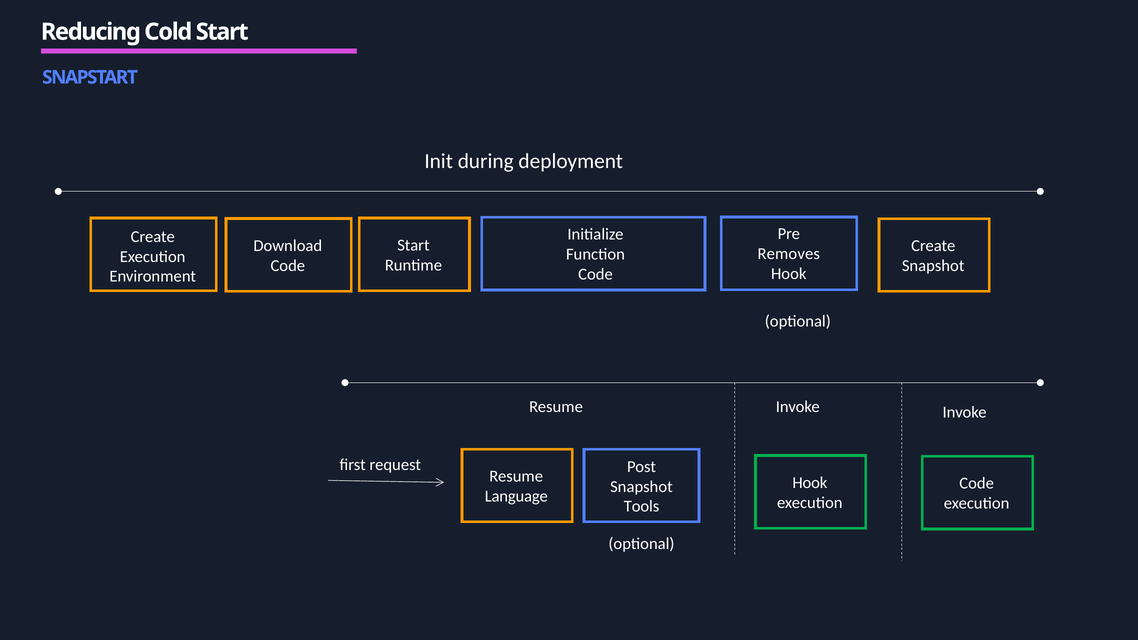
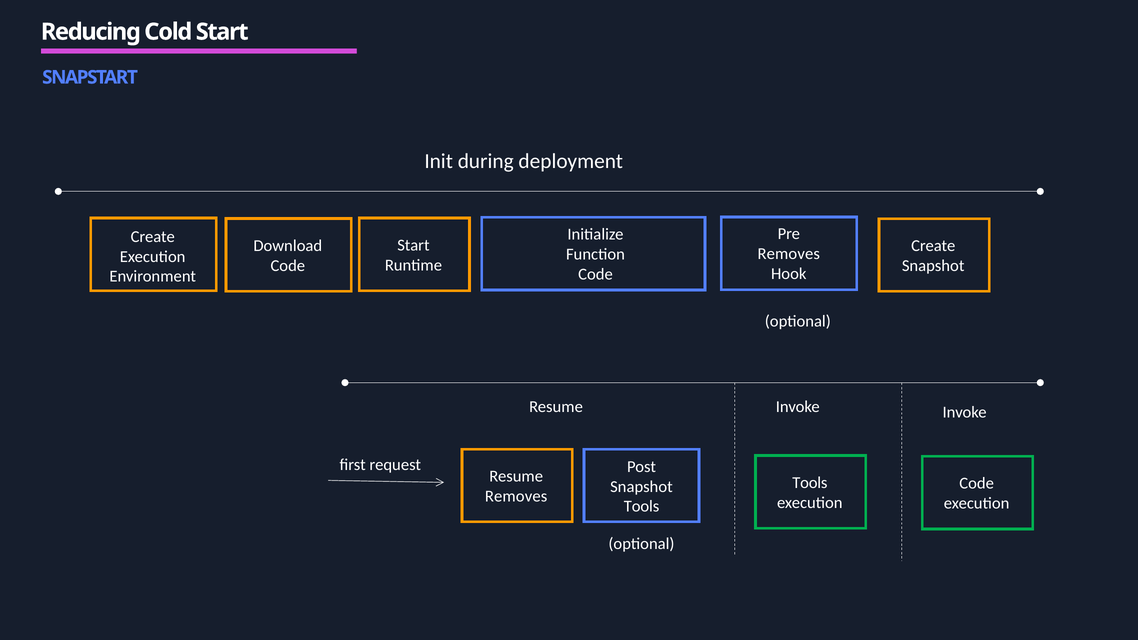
Hook: Hook -> Tools (810, 483)
Language: Language -> Removes (516, 496)
